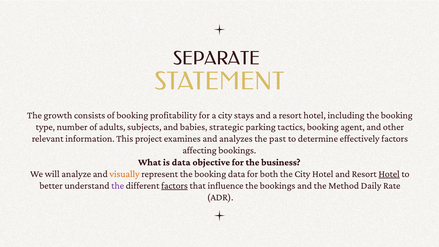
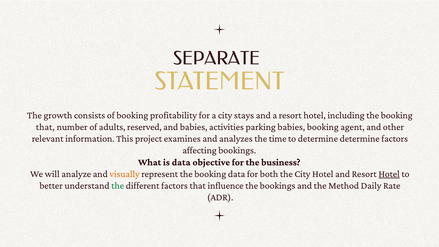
type: type -> that (45, 127)
subjects: subjects -> reserved (144, 127)
strategic: strategic -> activities (226, 127)
parking tactics: tactics -> babies (291, 127)
past: past -> time (278, 139)
determine effectively: effectively -> determine (360, 139)
the colour: purple -> green (118, 186)
factors underline: present -> none (175, 186)
